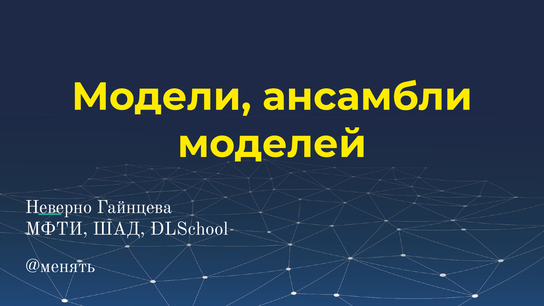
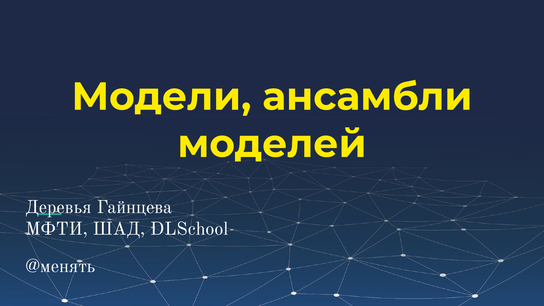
Неверно: Неверно -> Деревья (59, 207)
